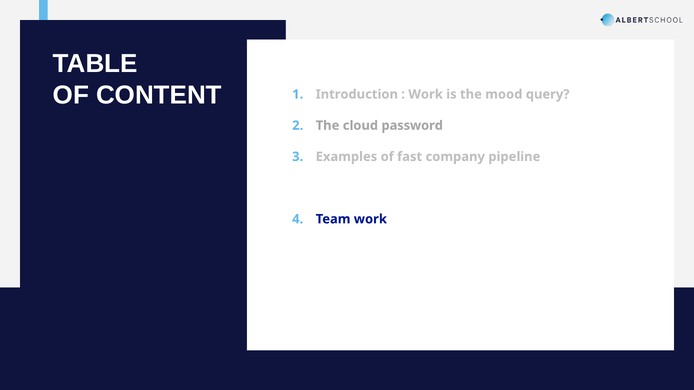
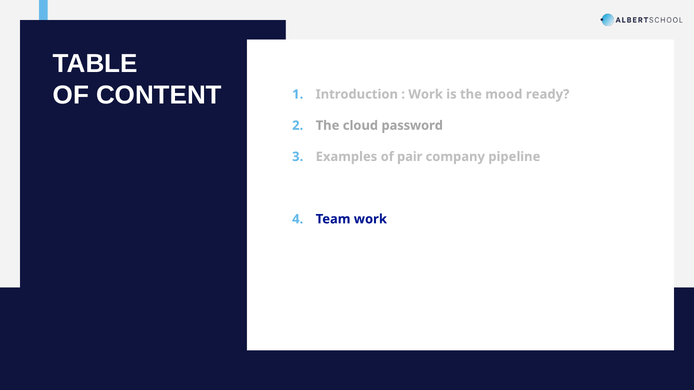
query: query -> ready (548, 94)
fast: fast -> pair (410, 157)
